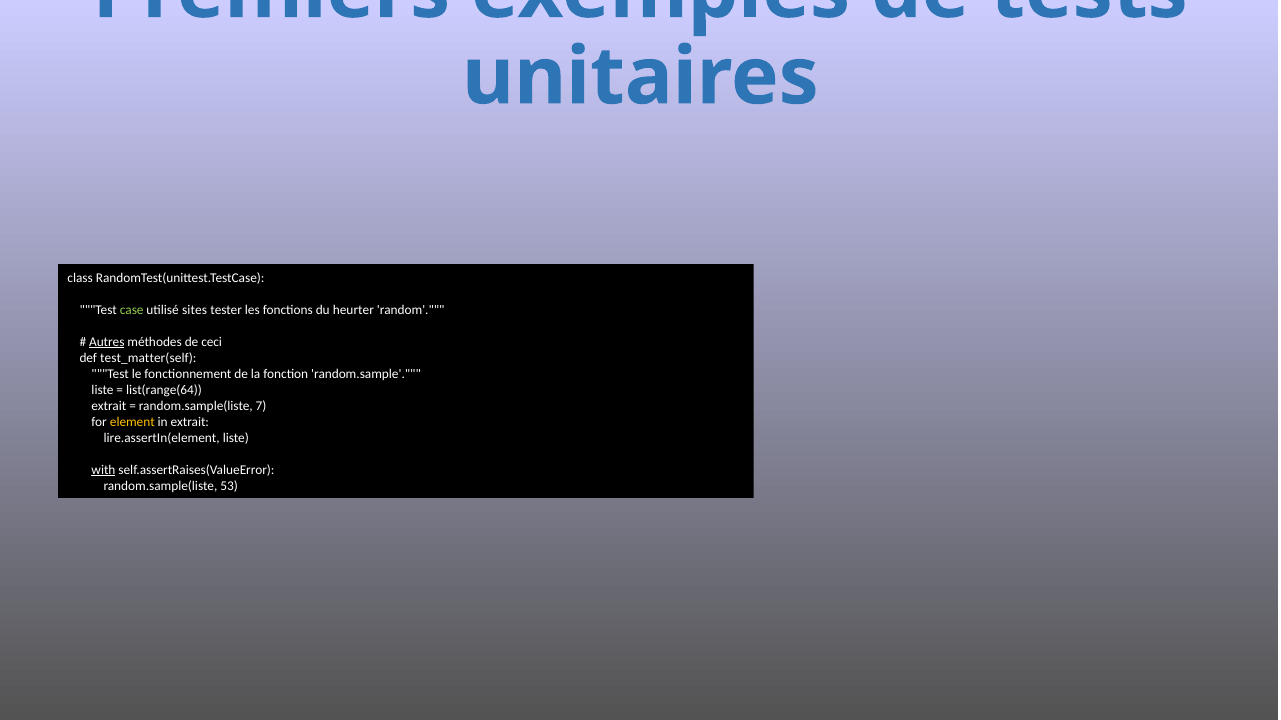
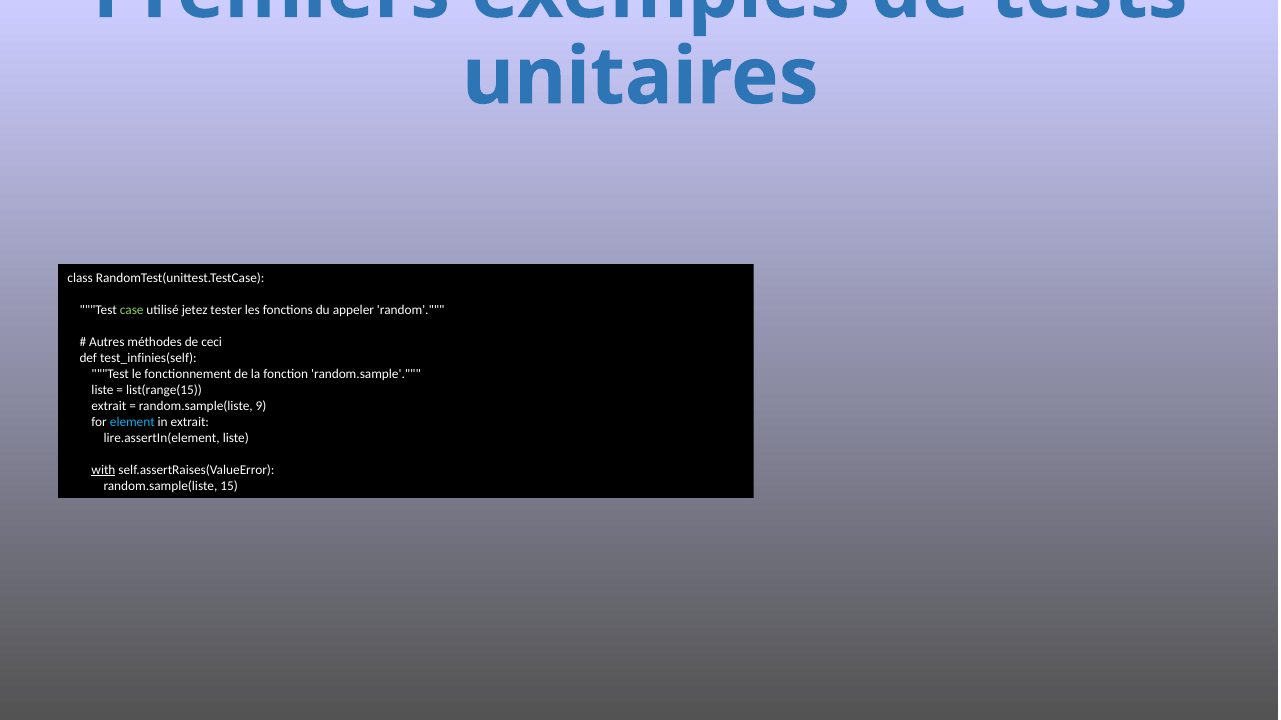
sites: sites -> jetez (195, 310)
heurter: heurter -> appeler (353, 310)
Autres underline: present -> none (107, 342)
test_matter(self: test_matter(self -> test_infinies(self (148, 358)
list(range(64: list(range(64 -> list(range(15 (164, 390)
7: 7 -> 9 (261, 406)
element colour: yellow -> light blue (132, 422)
53: 53 -> 15 (229, 486)
